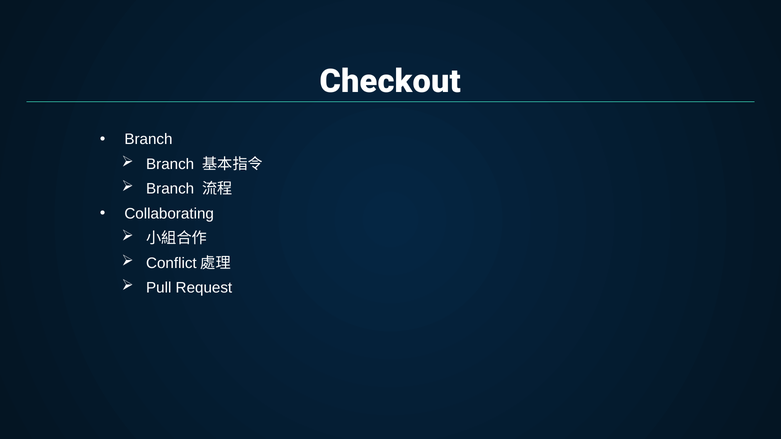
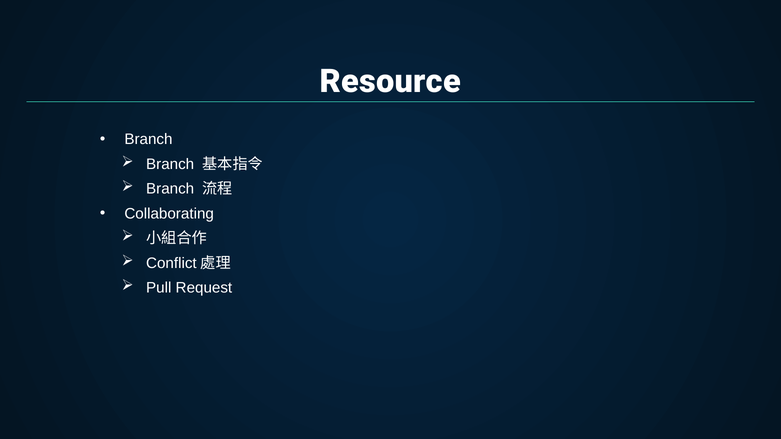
Checkout: Checkout -> Resource (390, 82)
